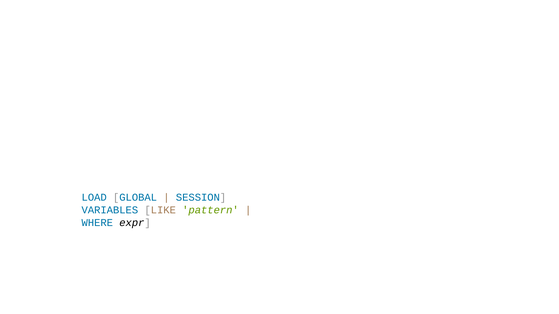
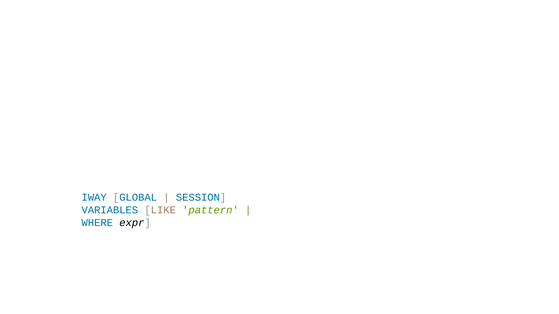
LOAD: LOAD -> IWAY (94, 198)
